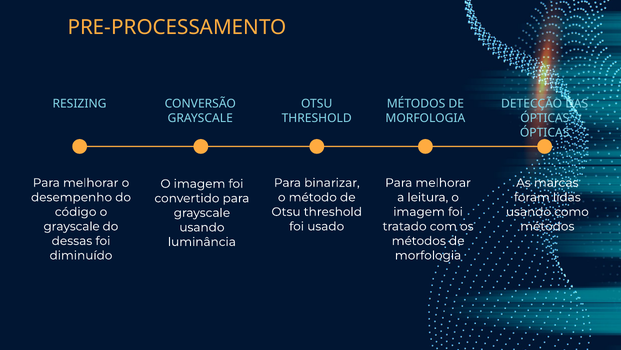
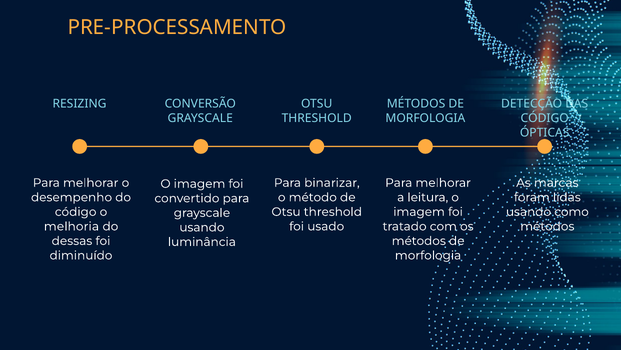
ÓPTICAS: ÓPTICAS -> CÓDIGO (545, 118)
grayscale: grayscale -> melhoria (71, 226)
